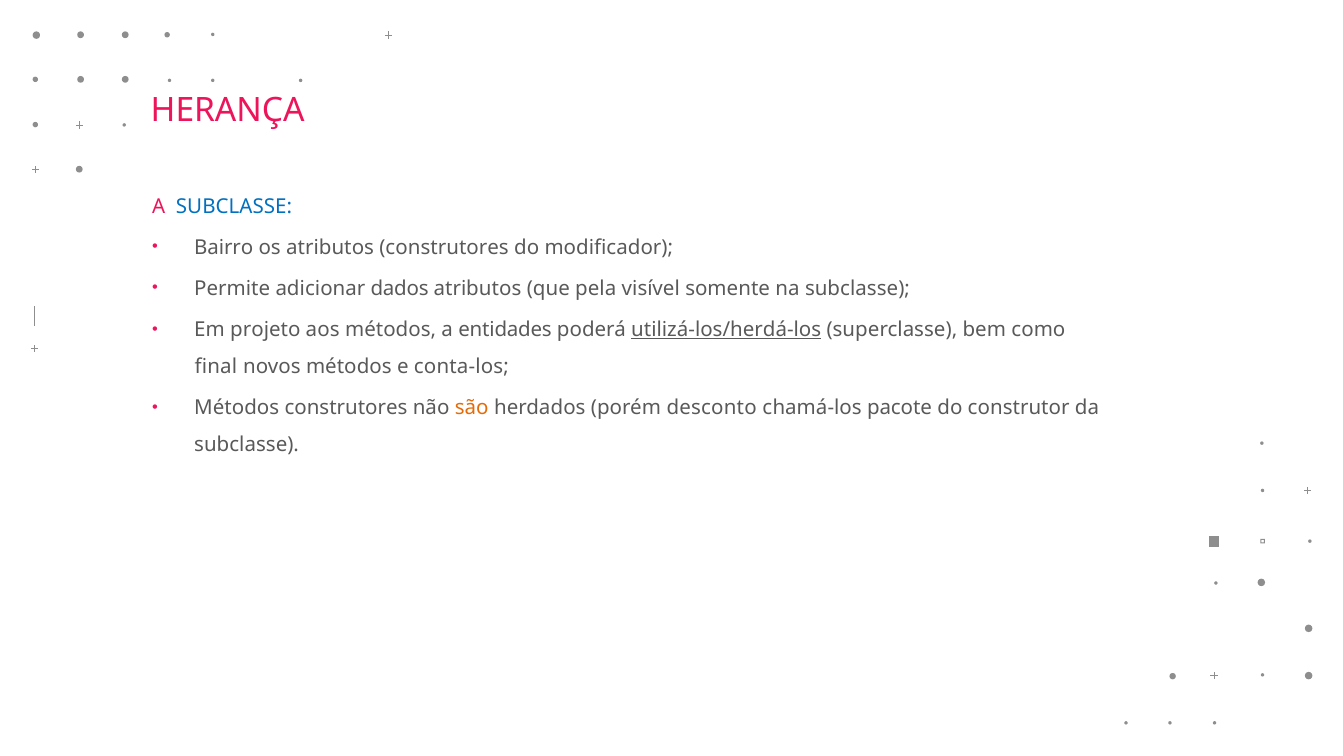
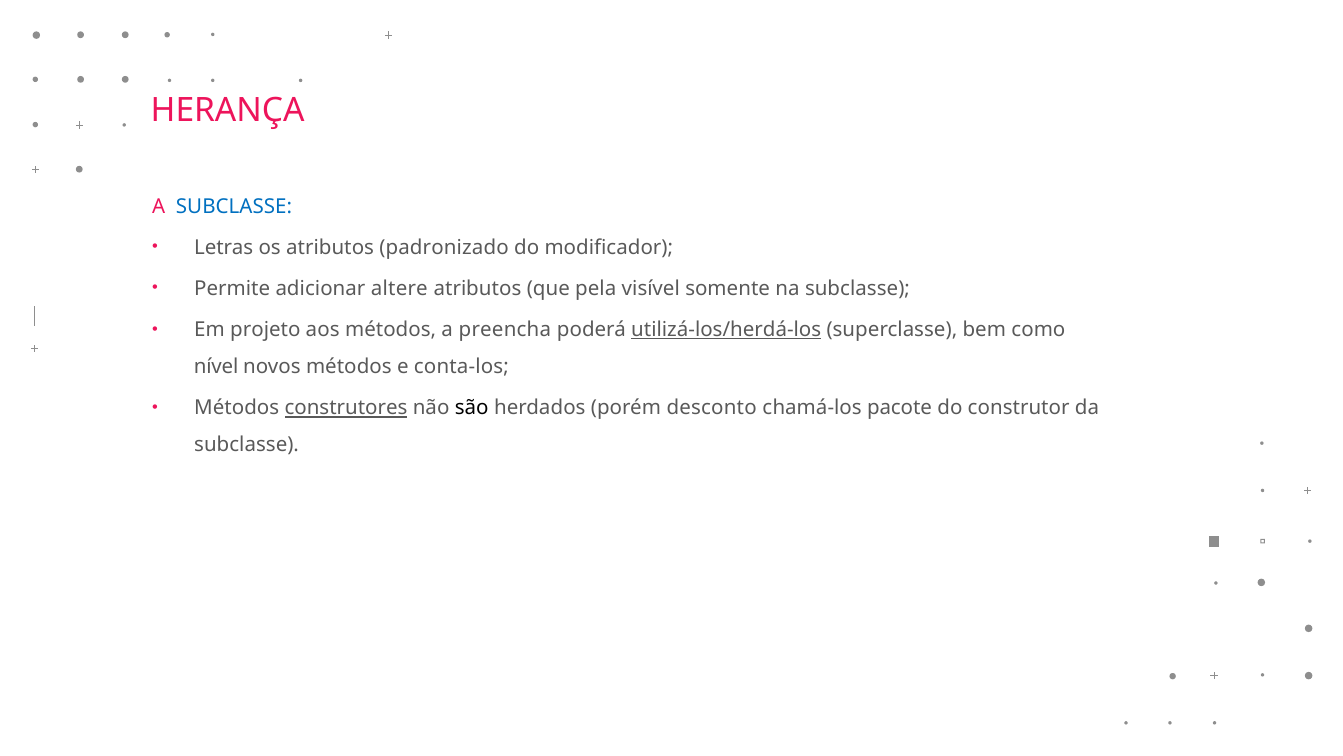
Bairro: Bairro -> Letras (224, 248)
atributos construtores: construtores -> padronizado (444, 248)
dados: dados -> altere (399, 289)
entidades: entidades -> preencha (505, 330)
final: final -> nível (216, 367)
construtores underline: none -> present (346, 408)
são colour: orange -> black (472, 408)
